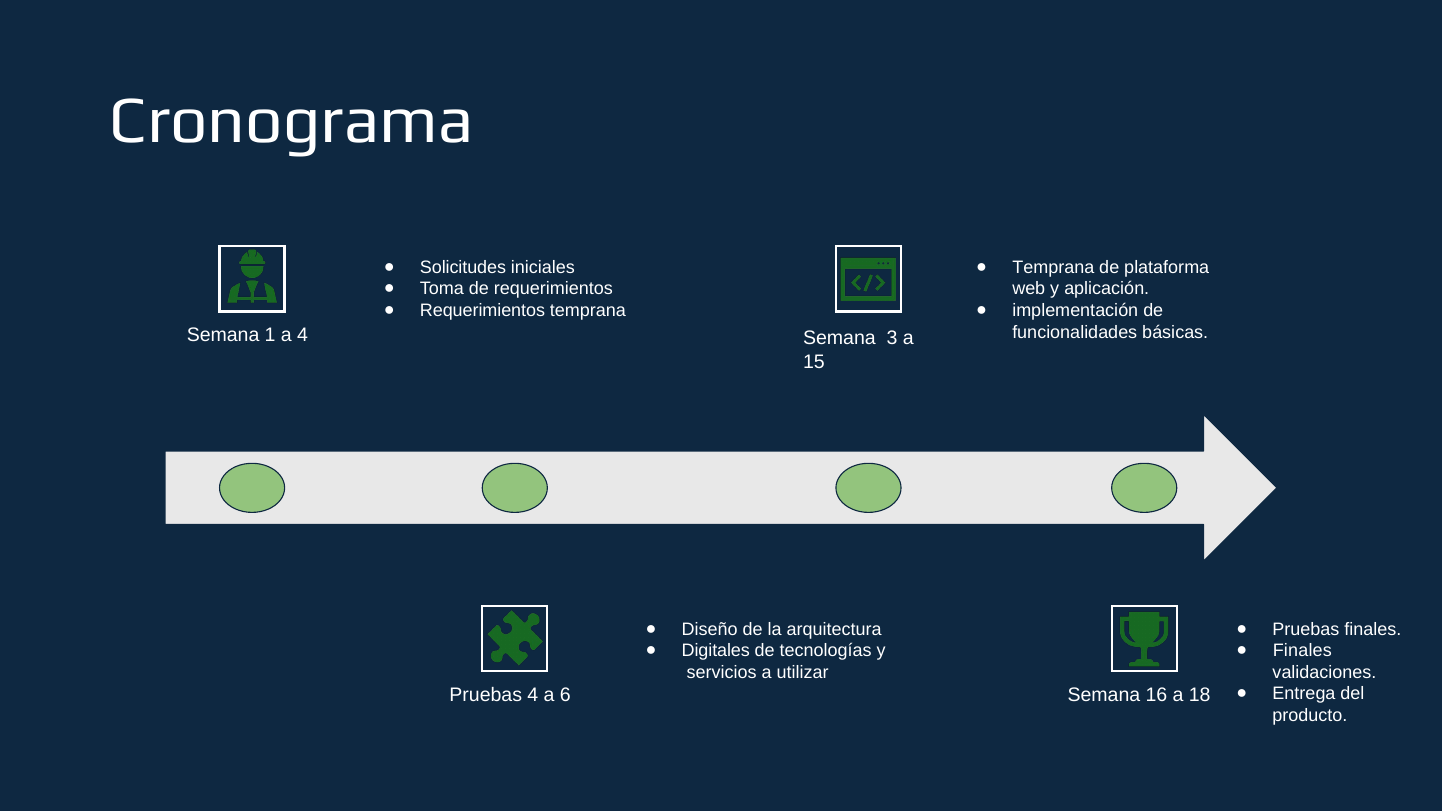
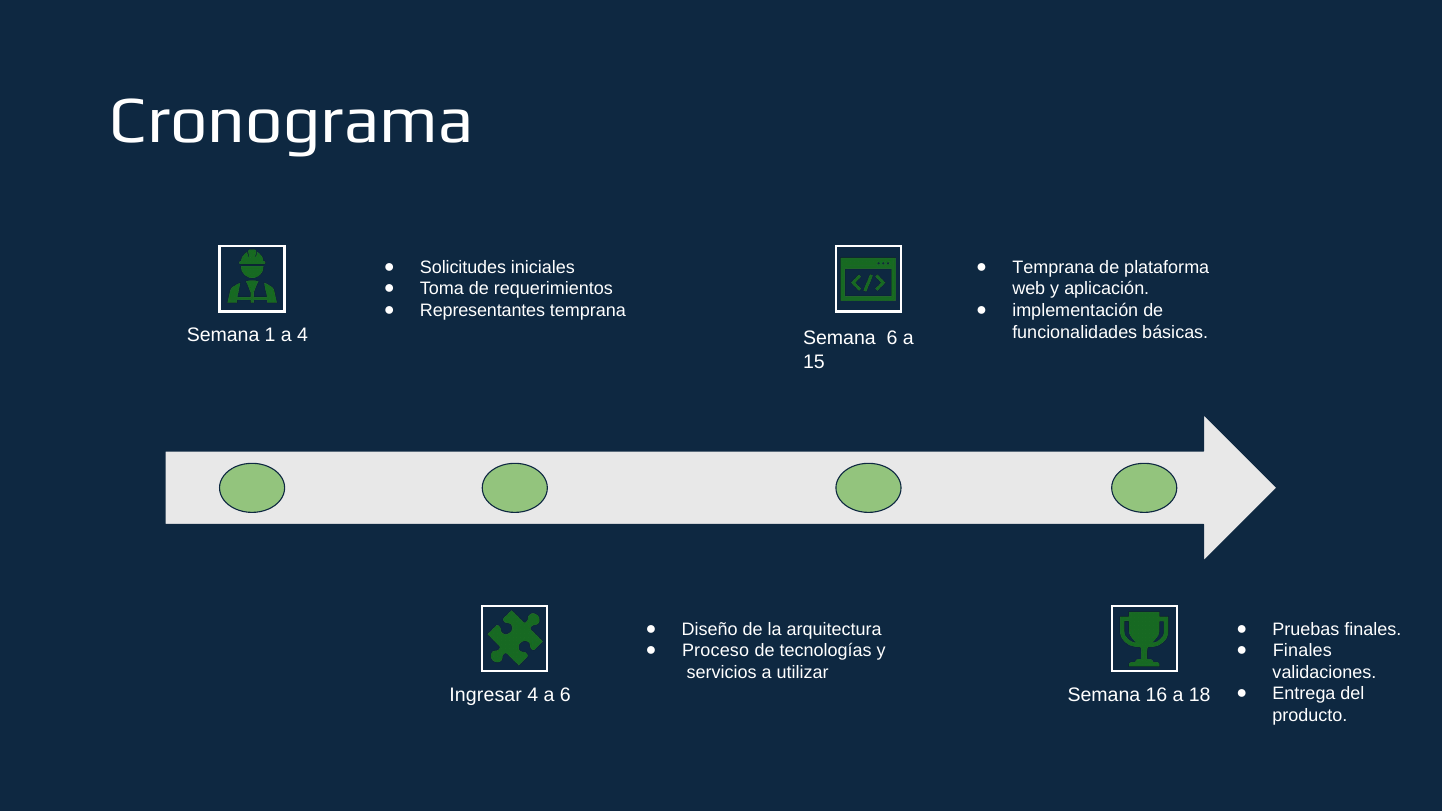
Requerimientos: Requerimientos -> Representantes (483, 311)
Semana 3: 3 -> 6 (892, 339)
Digitales: Digitales -> Proceso (716, 651)
Pruebas: Pruebas -> Ingresar (486, 695)
